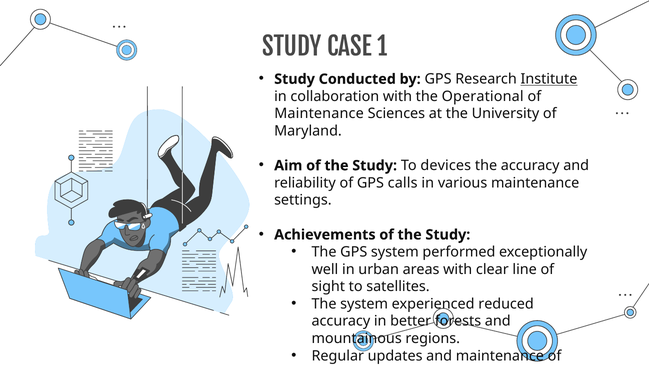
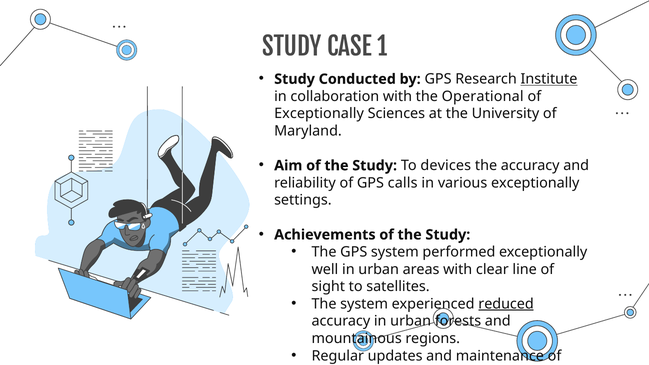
Maintenance: Maintenance -> Exceptionally (319, 114)
various maintenance: maintenance -> exceptionally (535, 183)
reduced underline: none -> present (506, 304)
accuracy in better: better -> urban (411, 321)
